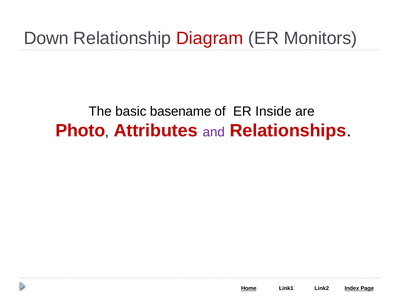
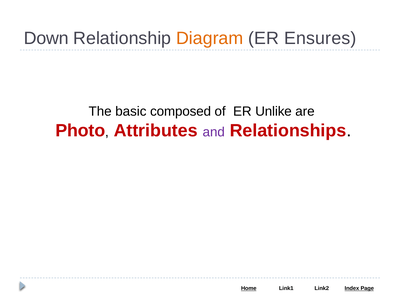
Diagram colour: red -> orange (210, 38)
Monitors: Monitors -> Ensures (320, 38)
basename: basename -> composed (181, 112)
Inside: Inside -> Unlike (274, 112)
